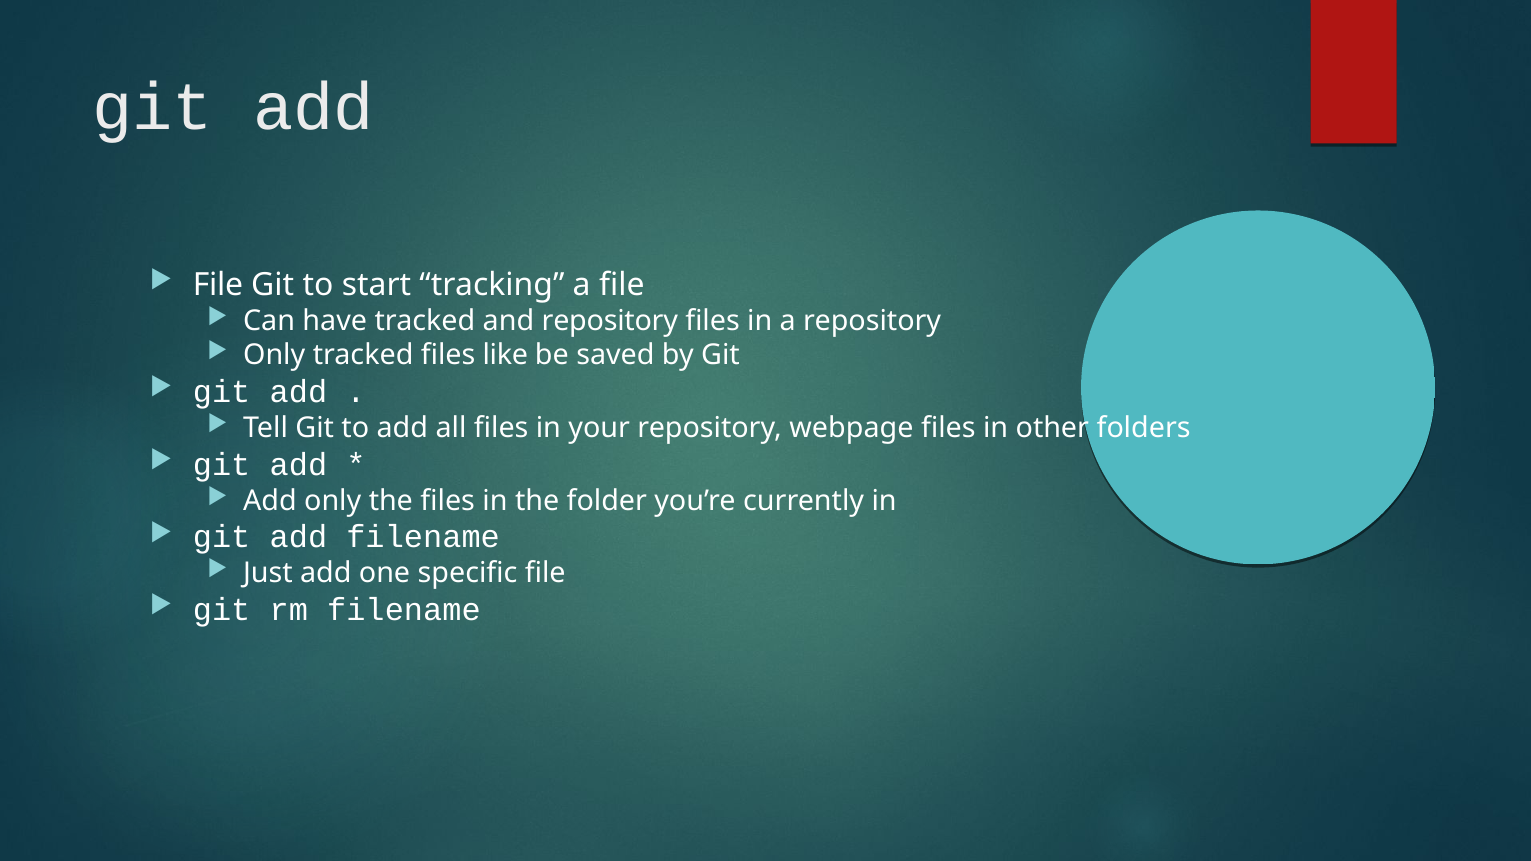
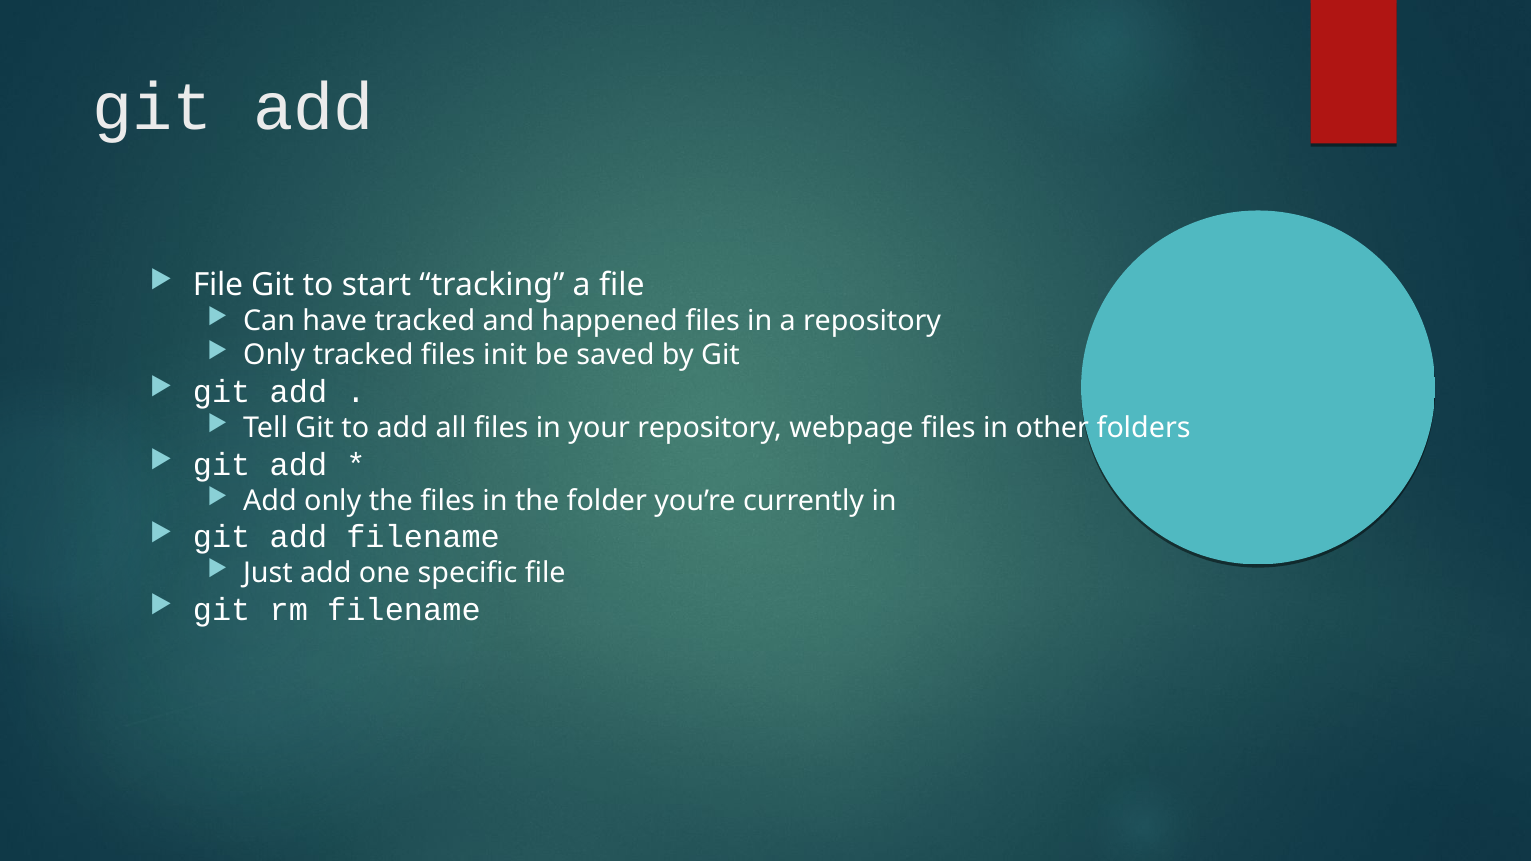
and repository: repository -> happened (610, 321)
like: like -> init (505, 355)
